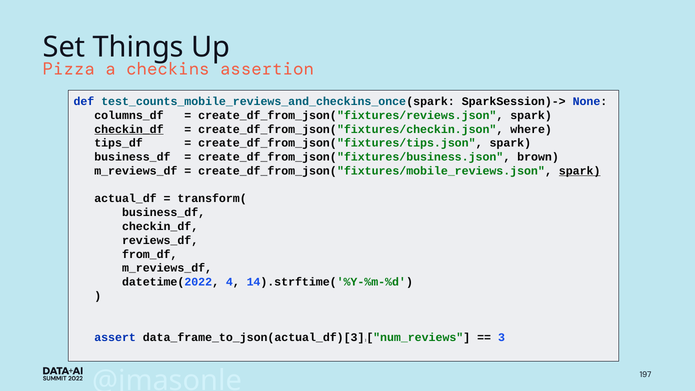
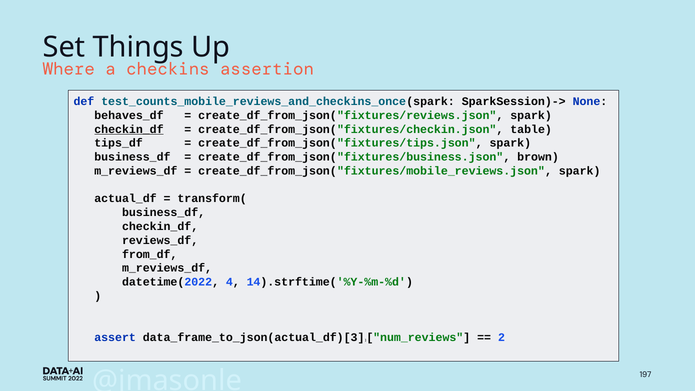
Pizza: Pizza -> Where (69, 69)
columns_df: columns_df -> behaves_df (129, 115)
where: where -> table (531, 129)
spark underline: present -> none (580, 171)
3: 3 -> 2 (501, 338)
